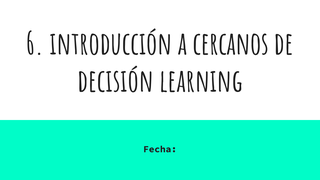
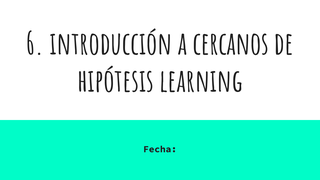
decisión: decisión -> hipótesis (116, 82)
